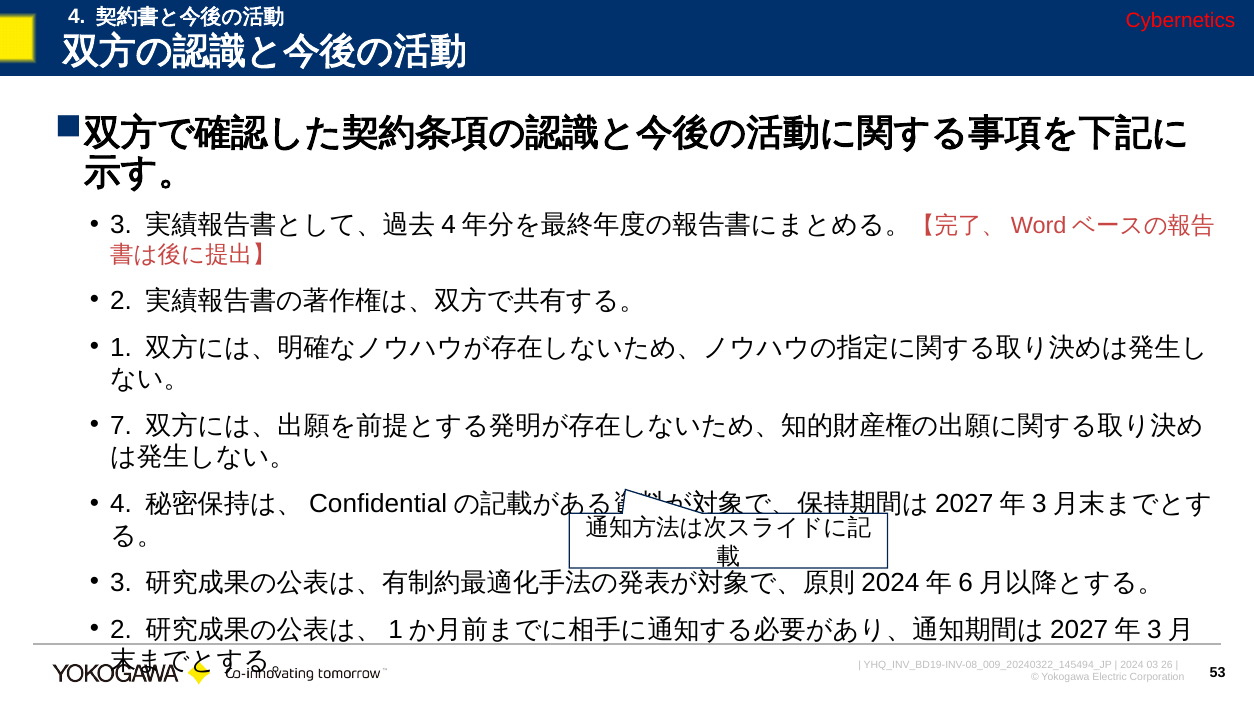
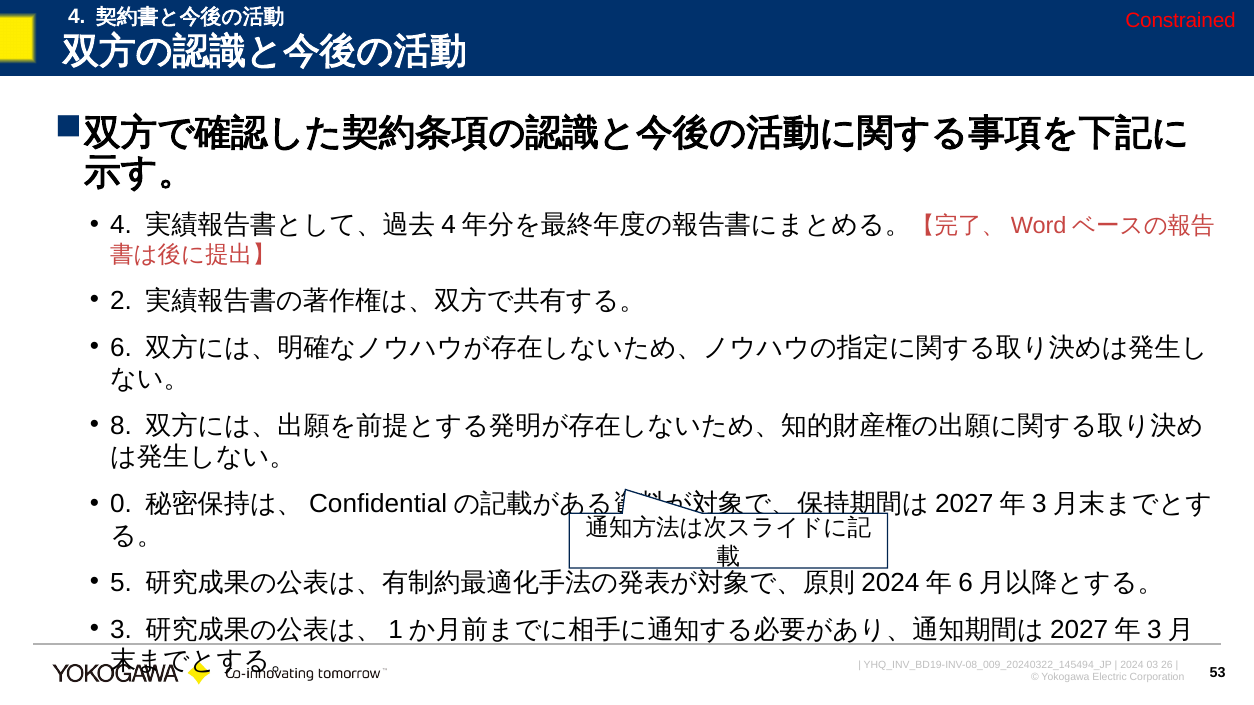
Cybernetics: Cybernetics -> Constrained (1181, 20)
3: 3 -> 4 (121, 225)
1: 1 -> 6 (121, 348)
7: 7 -> 8 (121, 426)
4: 4 -> 0 (121, 504)
3: 3 -> 5 (121, 583)
2: 2 -> 3 (121, 630)
